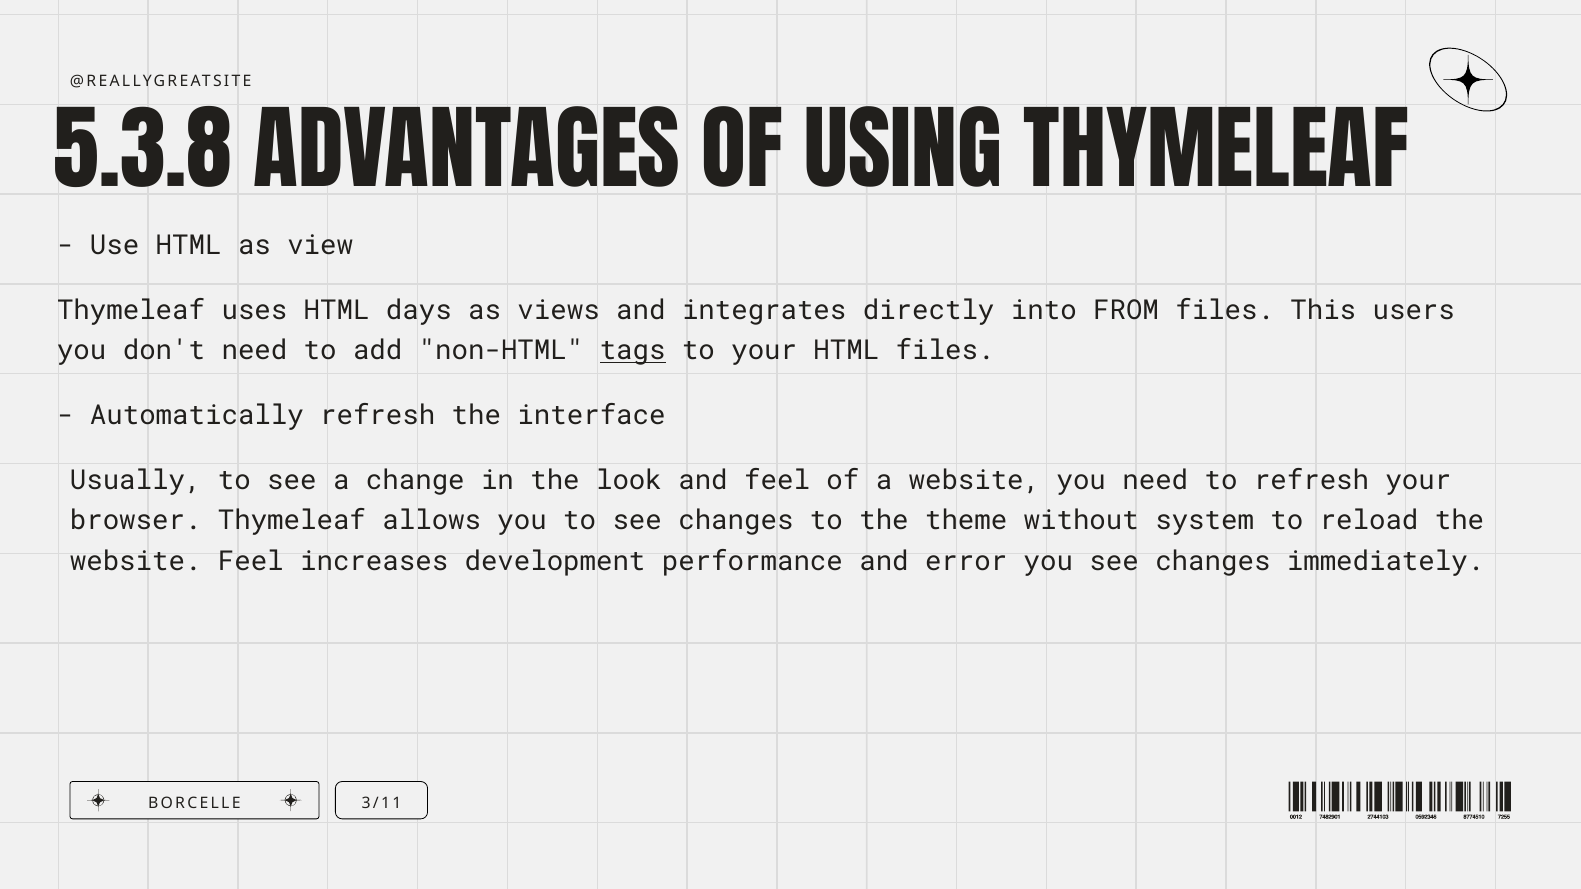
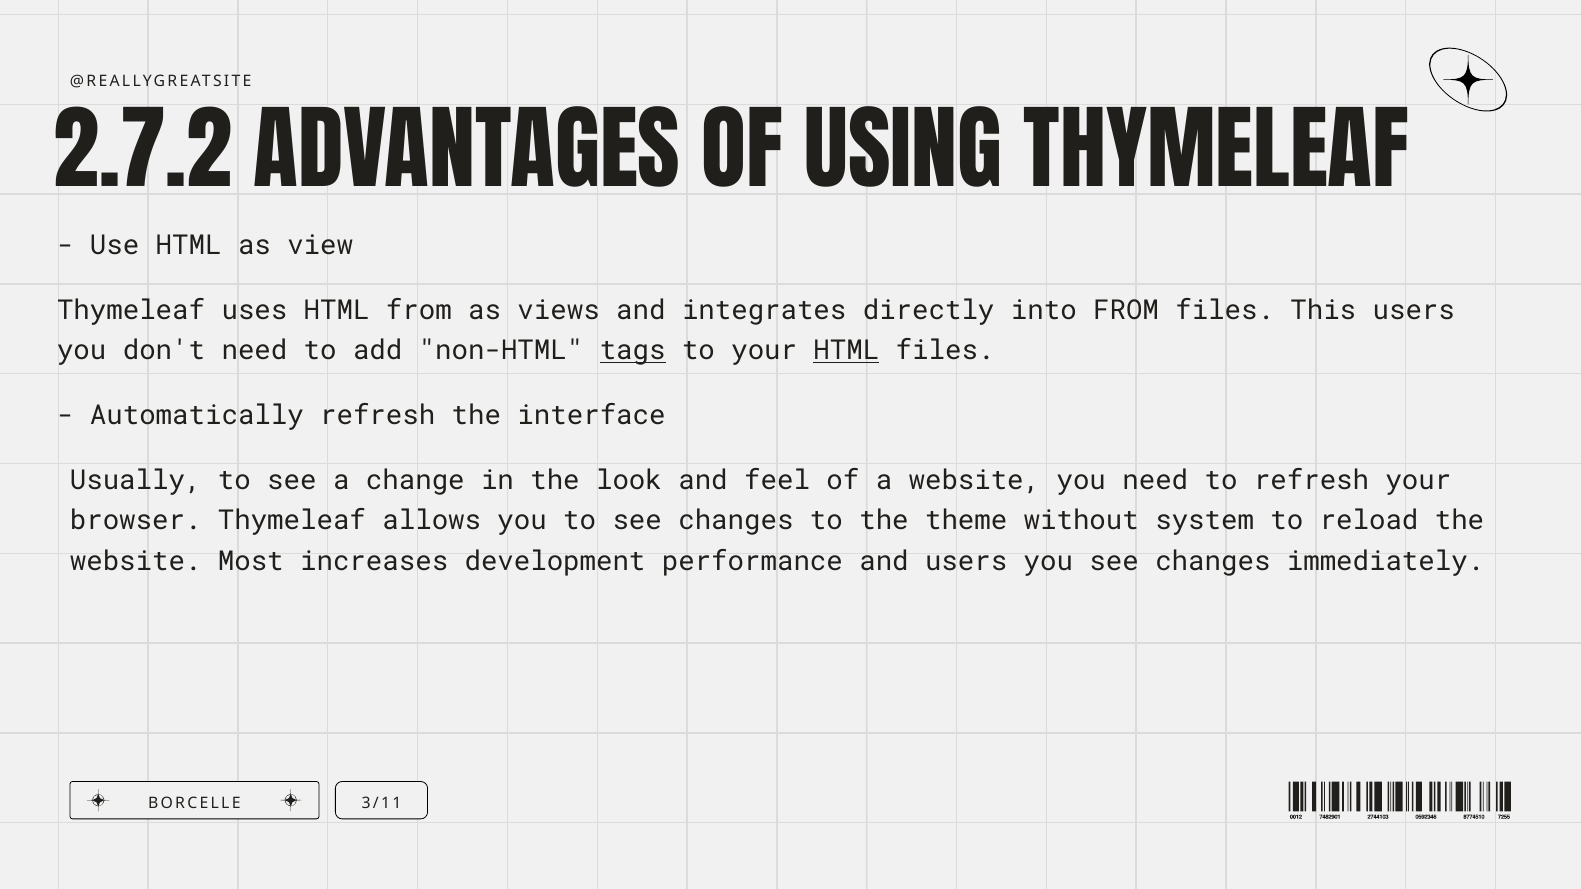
5.3.8: 5.3.8 -> 2.7.2 (143, 157)
HTML days: days -> from (419, 310)
HTML underline: none -> present (846, 351)
website Feel: Feel -> Most (251, 562)
and error: error -> users (966, 562)
